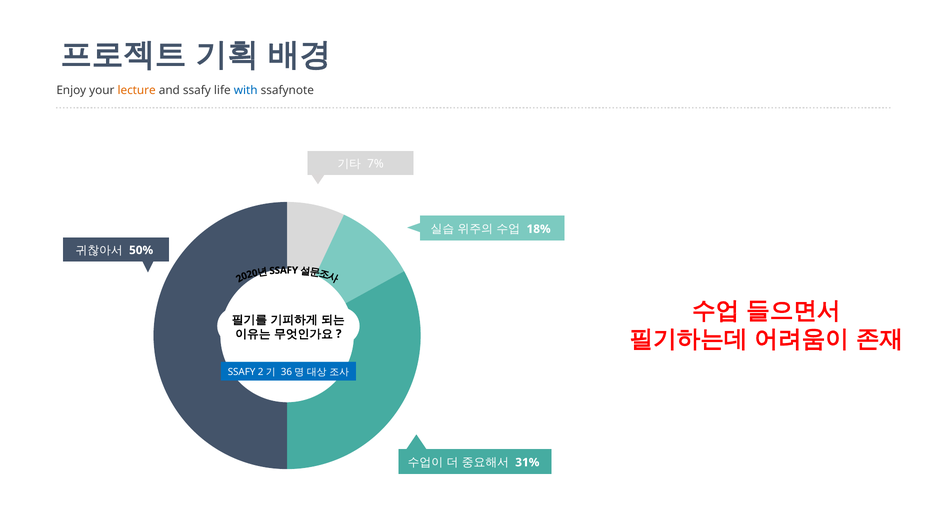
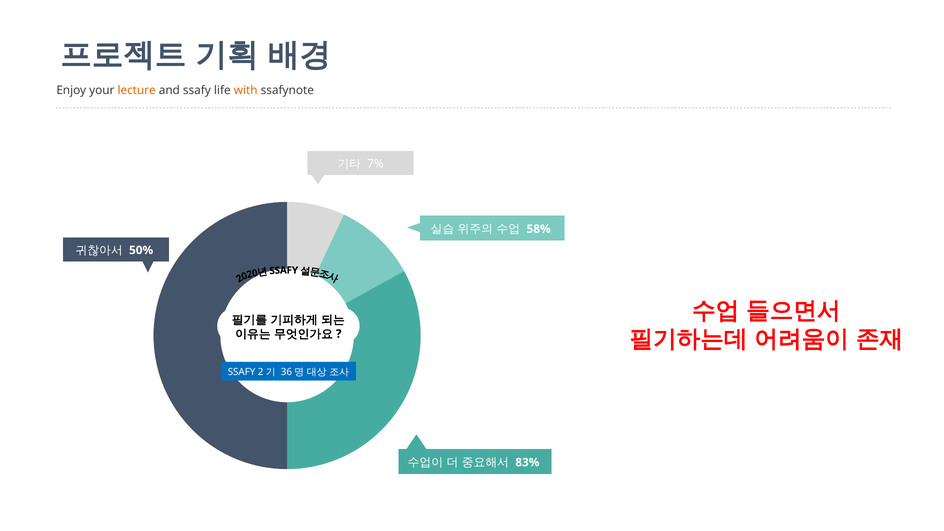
with colour: blue -> orange (246, 90)
18%: 18% -> 58% (539, 229)
31%: 31% -> 83% (527, 462)
